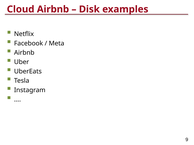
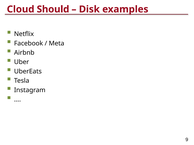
Cloud Airbnb: Airbnb -> Should (53, 9)
